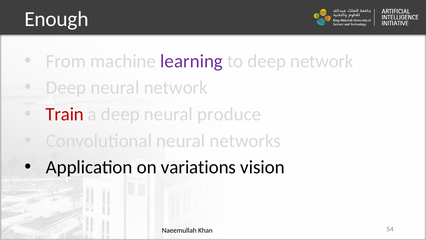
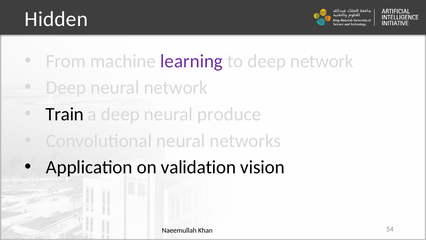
Enough: Enough -> Hidden (56, 19)
Train colour: red -> black (65, 114)
variations: variations -> validation (199, 167)
